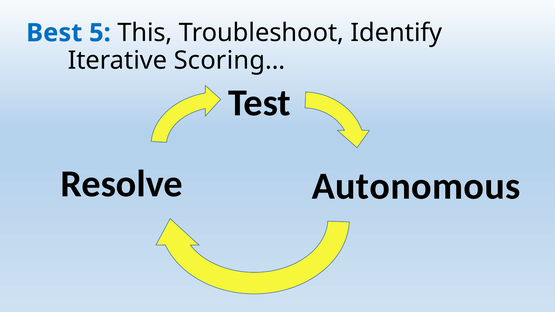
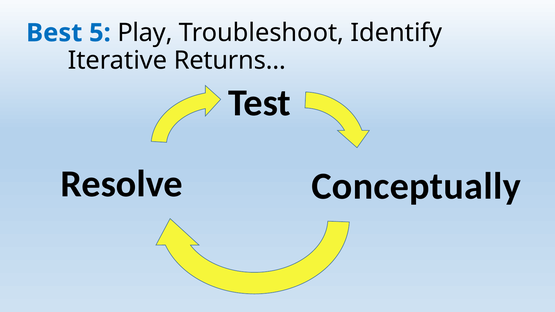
This: This -> Play (145, 33)
Scoring…: Scoring… -> Returns… (230, 60)
Autonomous: Autonomous -> Conceptually (416, 186)
